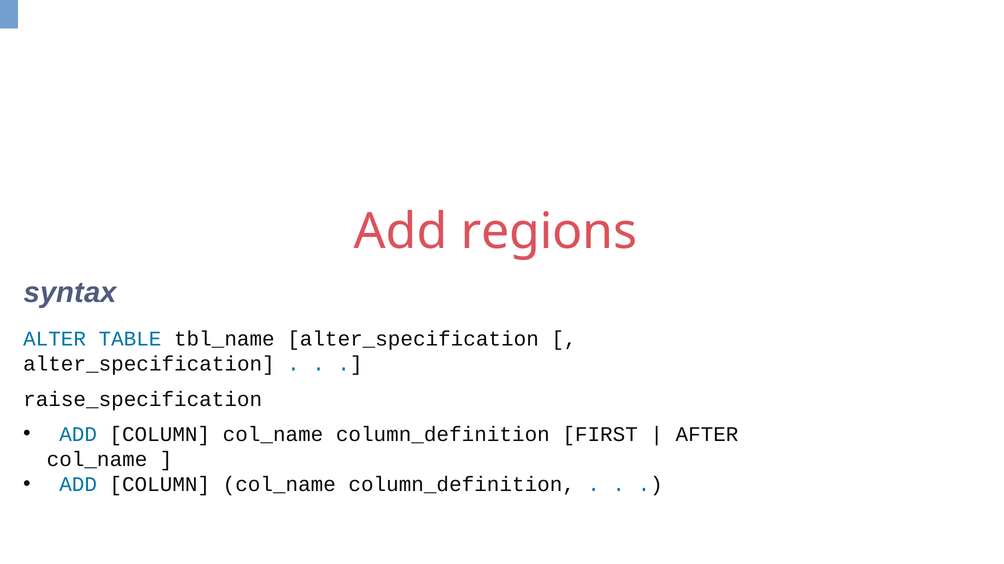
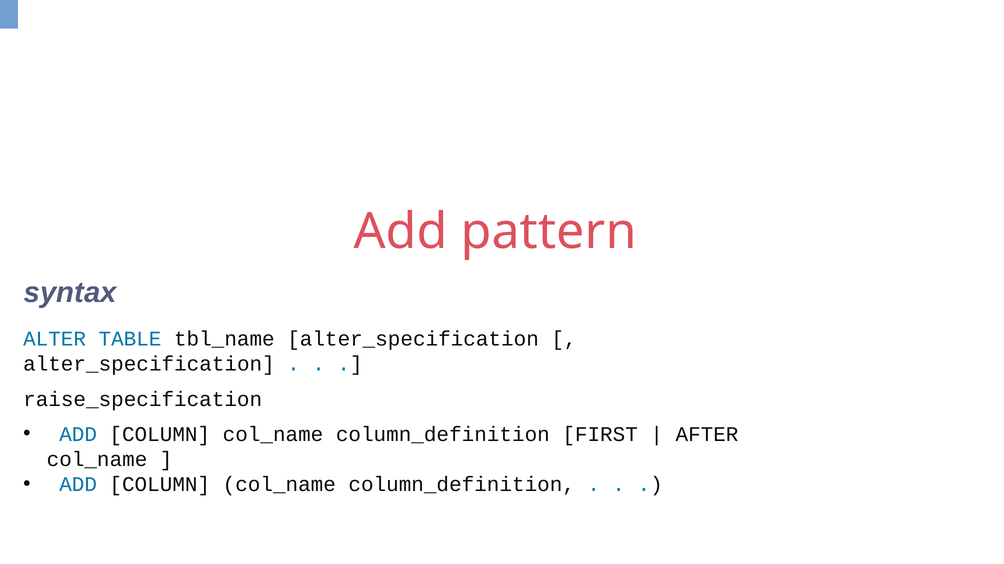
regions: regions -> pattern (549, 232)
